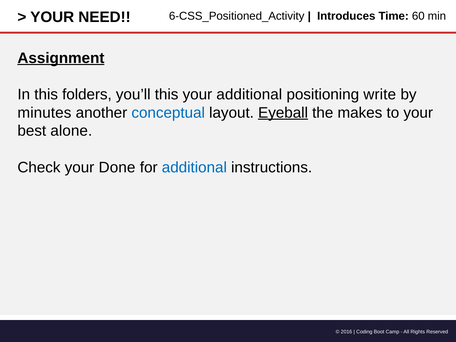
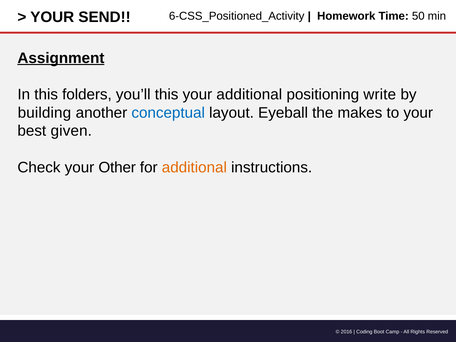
NEED: NEED -> SEND (105, 17)
Introduces: Introduces -> Homework (346, 16)
60: 60 -> 50 (418, 16)
minutes: minutes -> building (44, 113)
Eyeball underline: present -> none (283, 113)
alone: alone -> given (71, 131)
Done: Done -> Other (117, 167)
additional colour: blue -> orange (194, 167)
